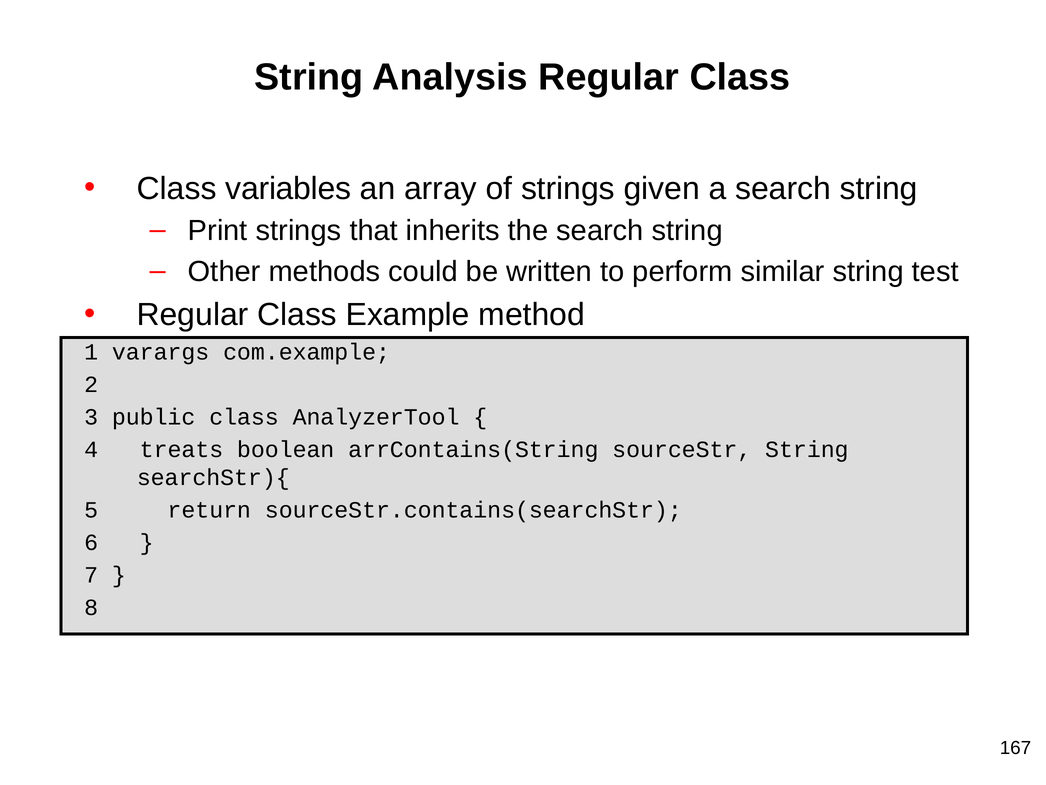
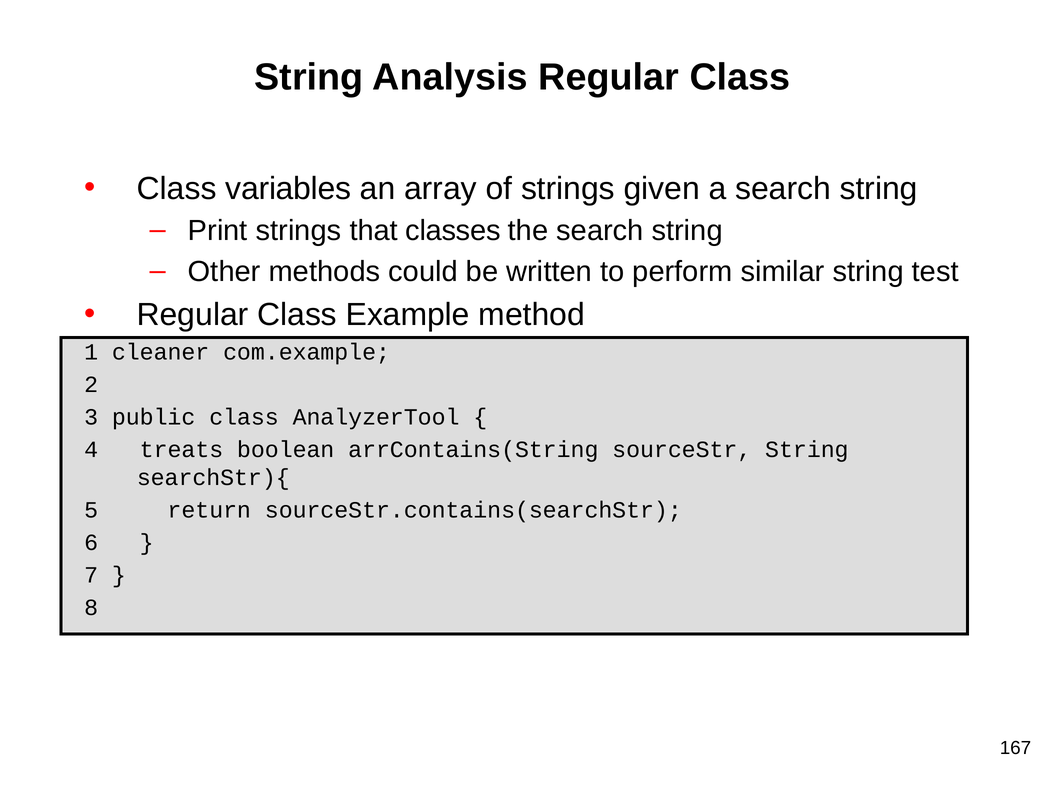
inherits: inherits -> classes (453, 231)
varargs: varargs -> cleaner (161, 352)
